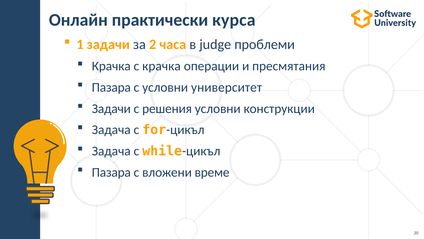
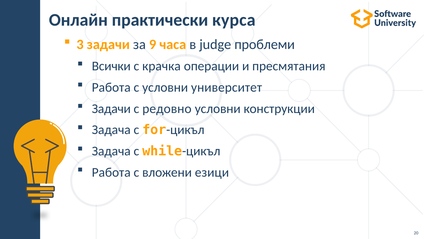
1: 1 -> 3 (80, 44)
2: 2 -> 9 (153, 44)
Крачка: Крачка -> Всички (111, 66)
Пазара: Пазара -> Работа (111, 87)
решения: решения -> редовно (167, 108)
Пазара: Пазара -> Работа (111, 172)
време: време -> езици (212, 172)
